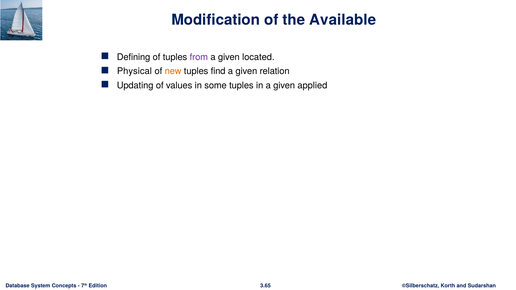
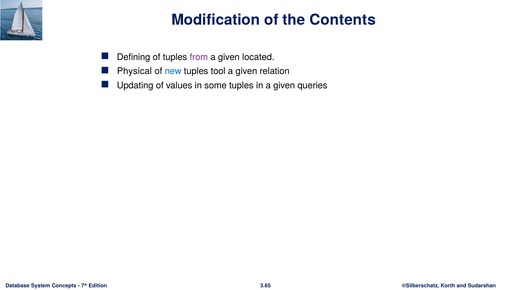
Available: Available -> Contents (343, 20)
new colour: orange -> blue (173, 71)
find: find -> tool (218, 71)
applied: applied -> queries (312, 85)
